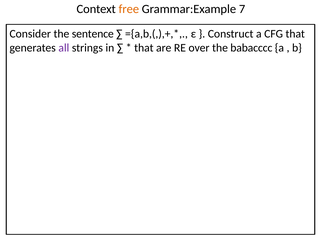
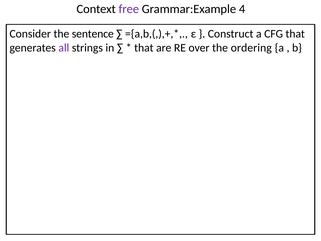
free colour: orange -> purple (129, 9)
7: 7 -> 4 (242, 9)
babacccc: babacccc -> ordering (251, 48)
